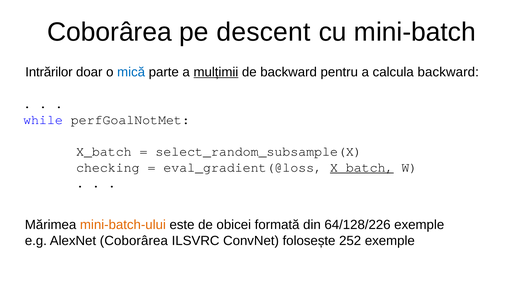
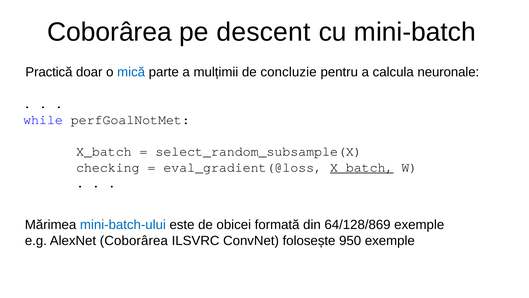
Intrărilor: Intrărilor -> Practică (49, 72)
mulțimii underline: present -> none (216, 72)
de backward: backward -> concluzie (289, 72)
calcula backward: backward -> neuronale (448, 72)
mini-batch-ului colour: orange -> blue (123, 225)
64/128/226: 64/128/226 -> 64/128/869 (358, 225)
252: 252 -> 950 (350, 240)
